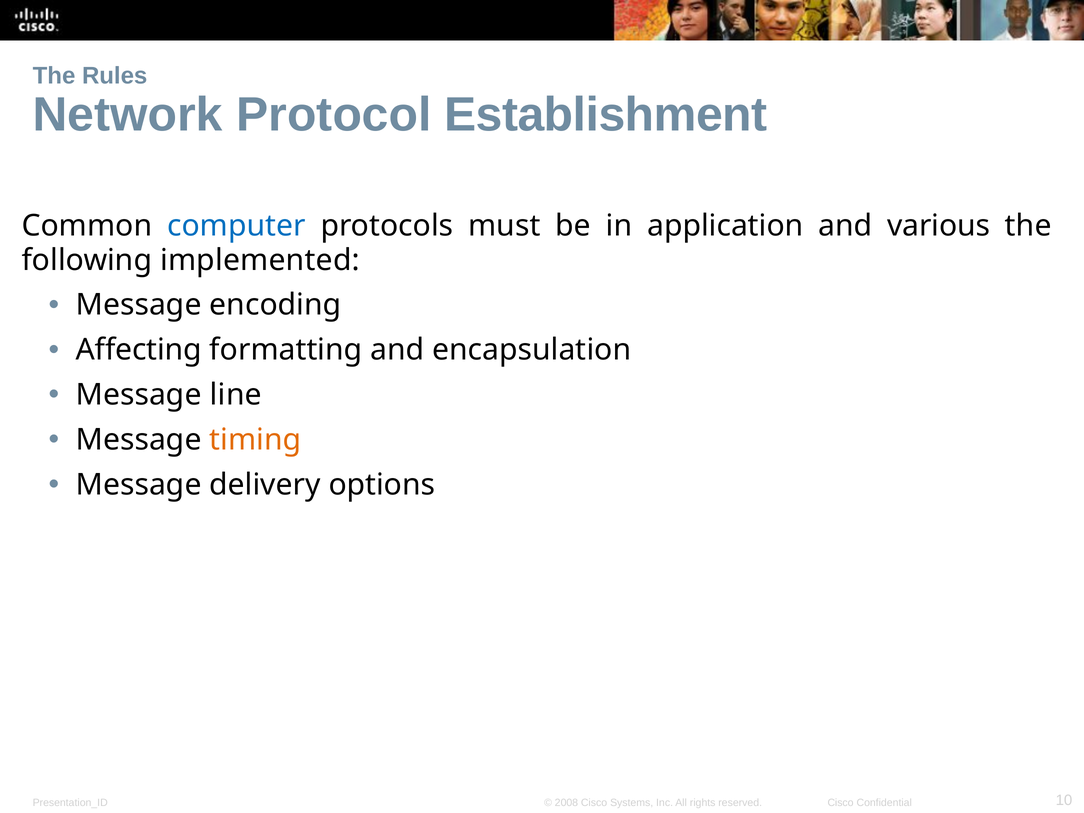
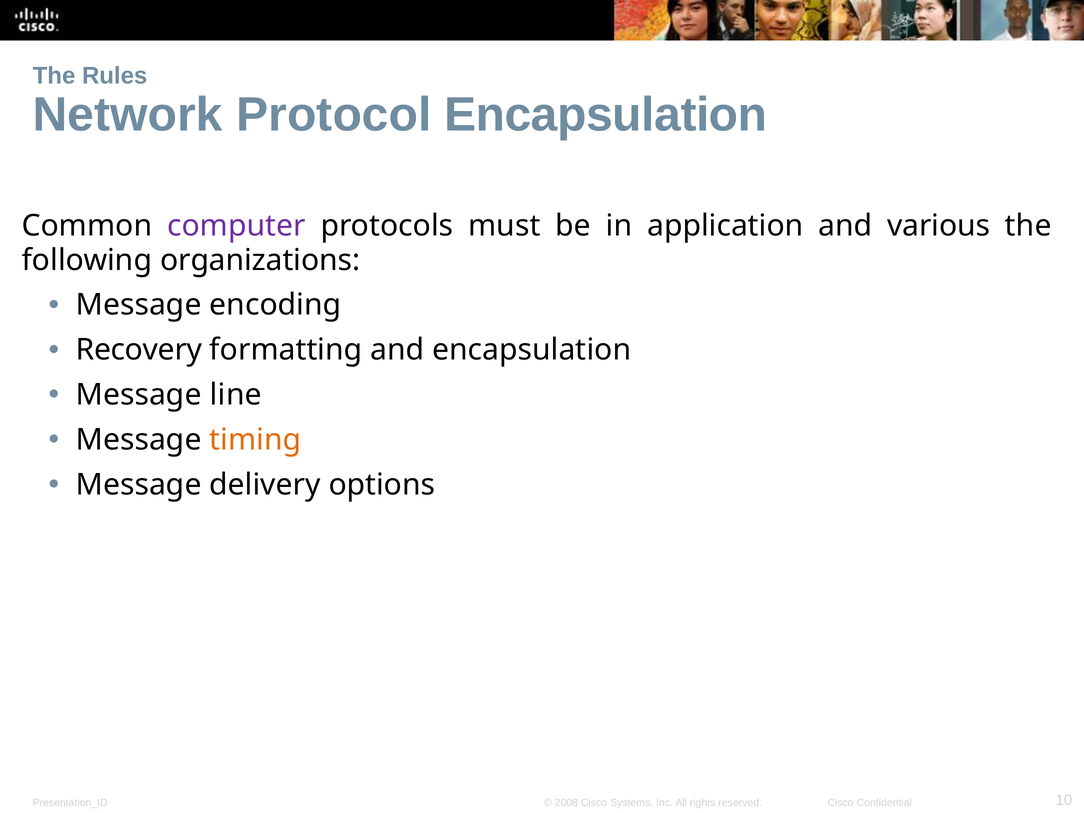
Protocol Establishment: Establishment -> Encapsulation (606, 115)
computer colour: blue -> purple (236, 226)
implemented: implemented -> organizations (260, 260)
Affecting: Affecting -> Recovery (139, 350)
